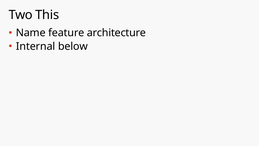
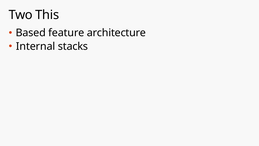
Name: Name -> Based (31, 33)
below: below -> stacks (73, 46)
